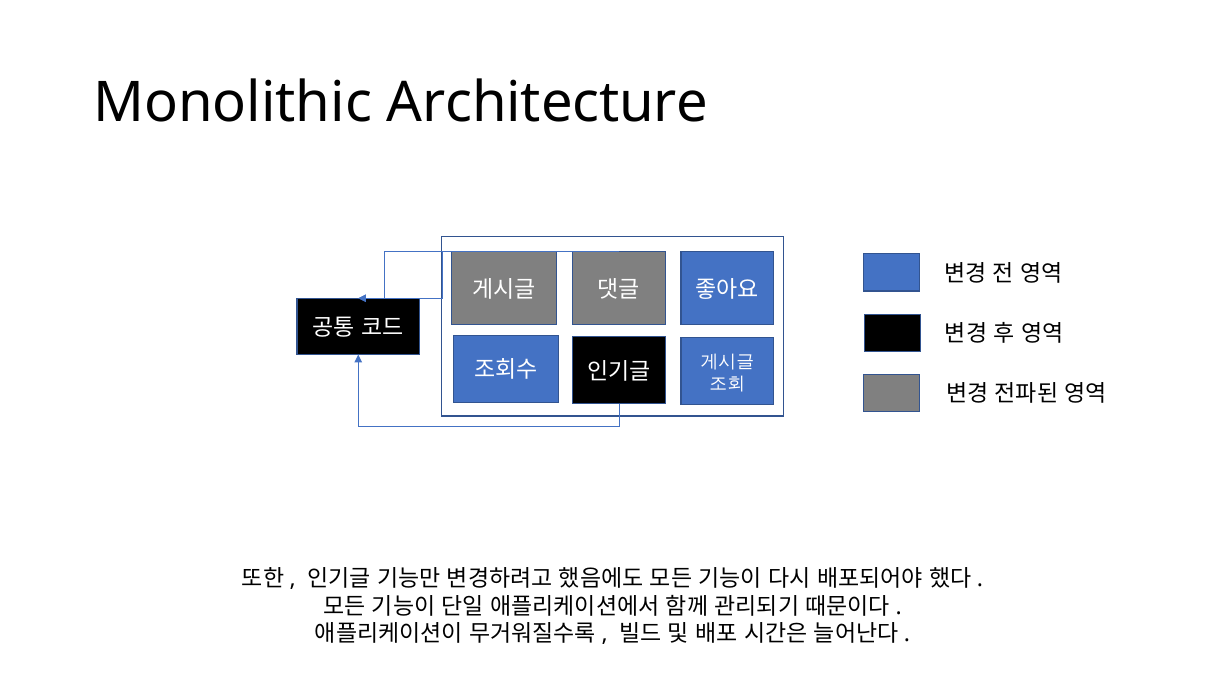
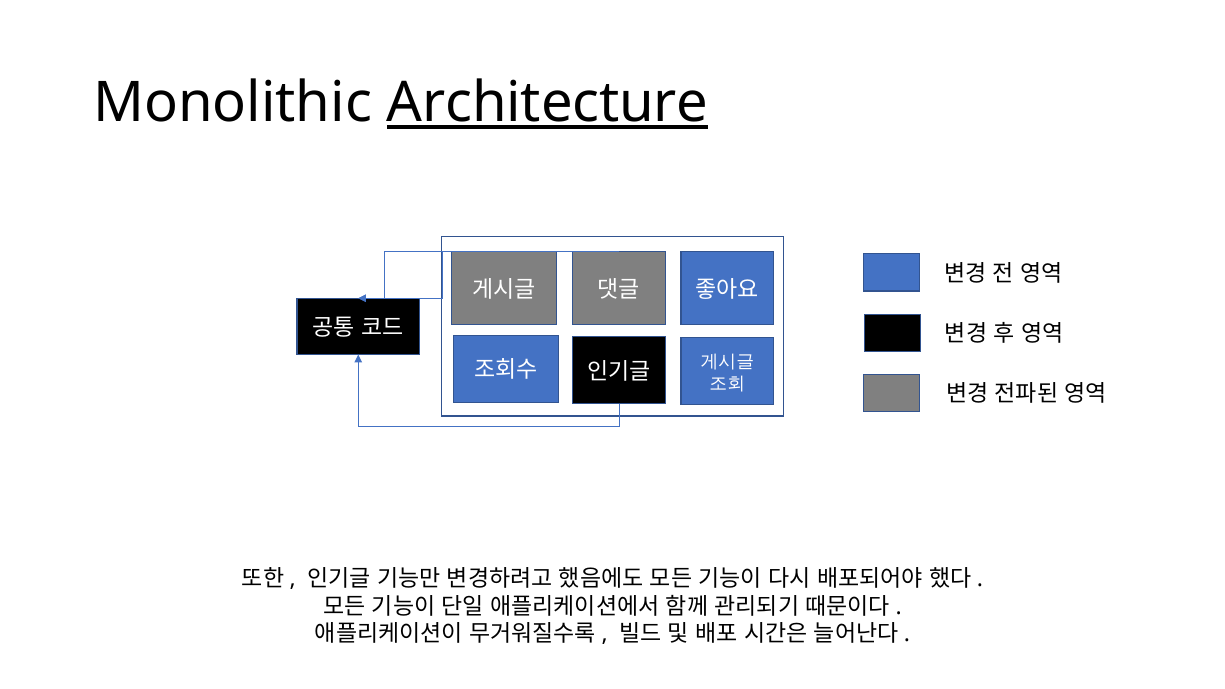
Architecture underline: none -> present (548, 103)
